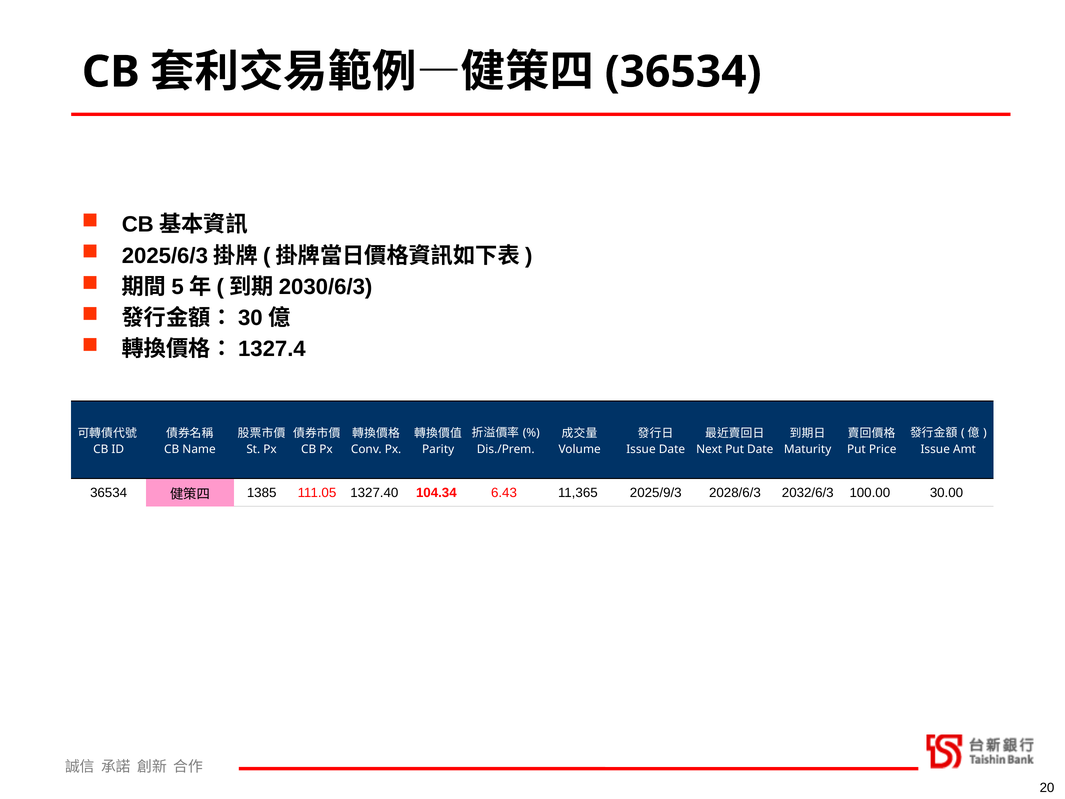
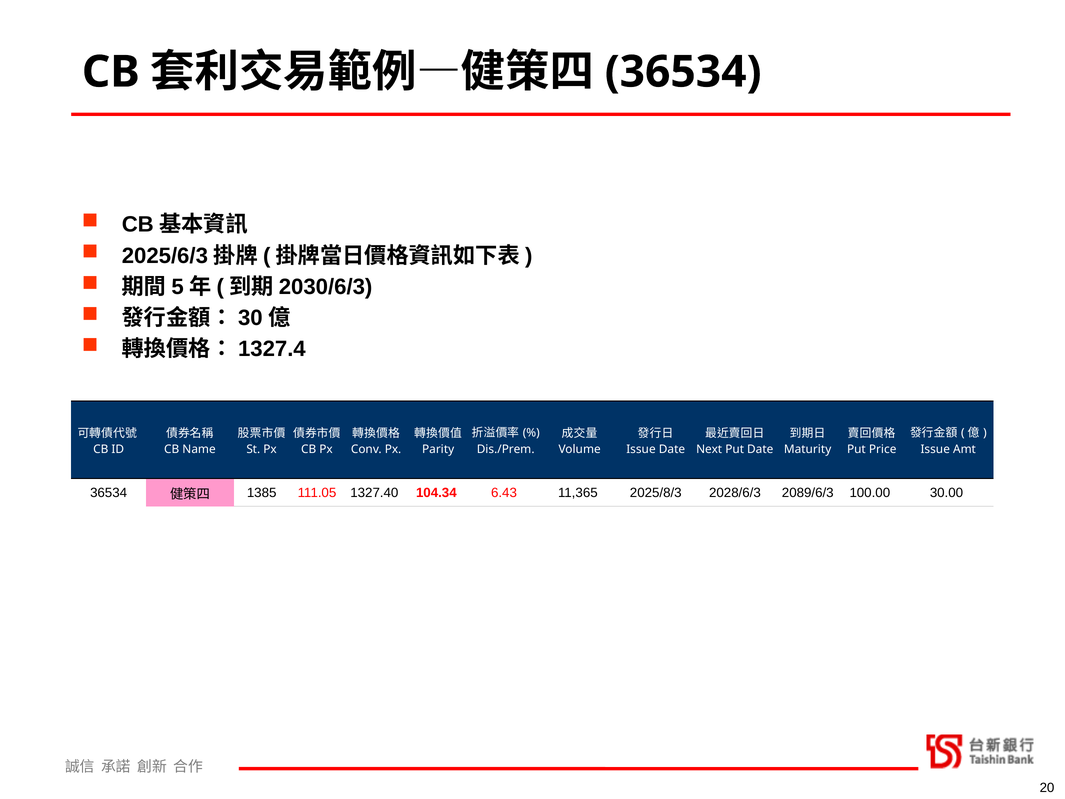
2025/9/3: 2025/9/3 -> 2025/8/3 (656, 493)
2032/6/3: 2032/6/3 -> 2089/6/3 (808, 493)
